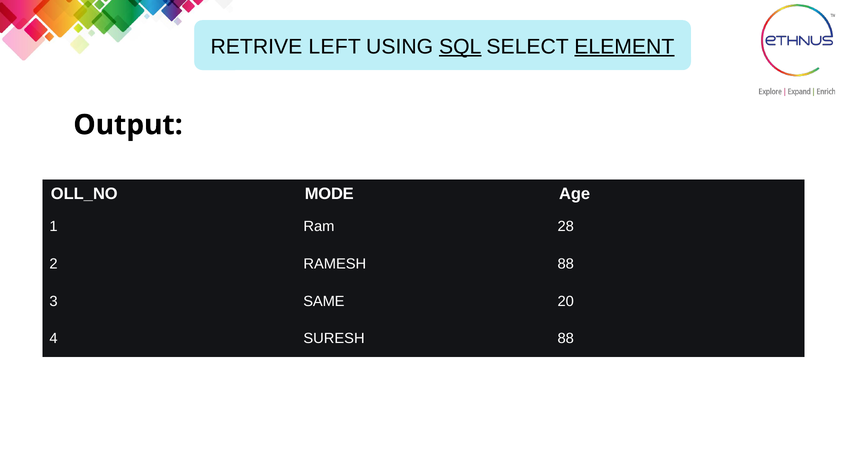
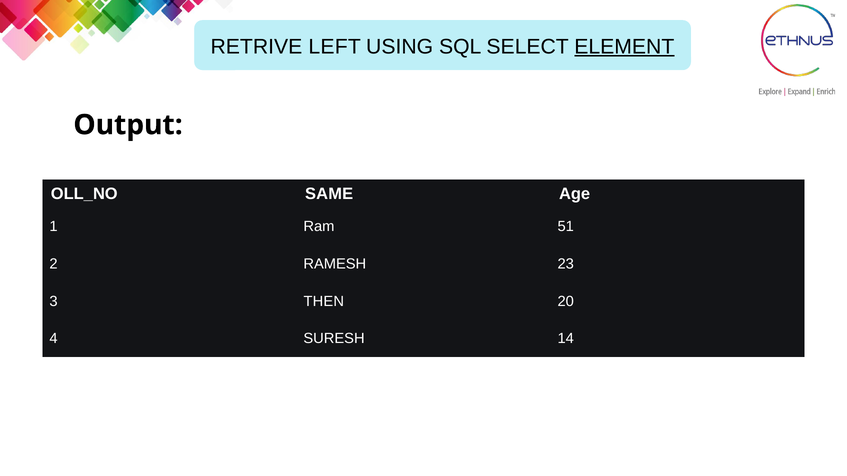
SQL underline: present -> none (460, 47)
MODE: MODE -> SAME (329, 194)
28: 28 -> 51 (566, 227)
RAMESH 88: 88 -> 23 (566, 264)
SAME: SAME -> THEN (324, 302)
SURESH 88: 88 -> 14 (566, 339)
